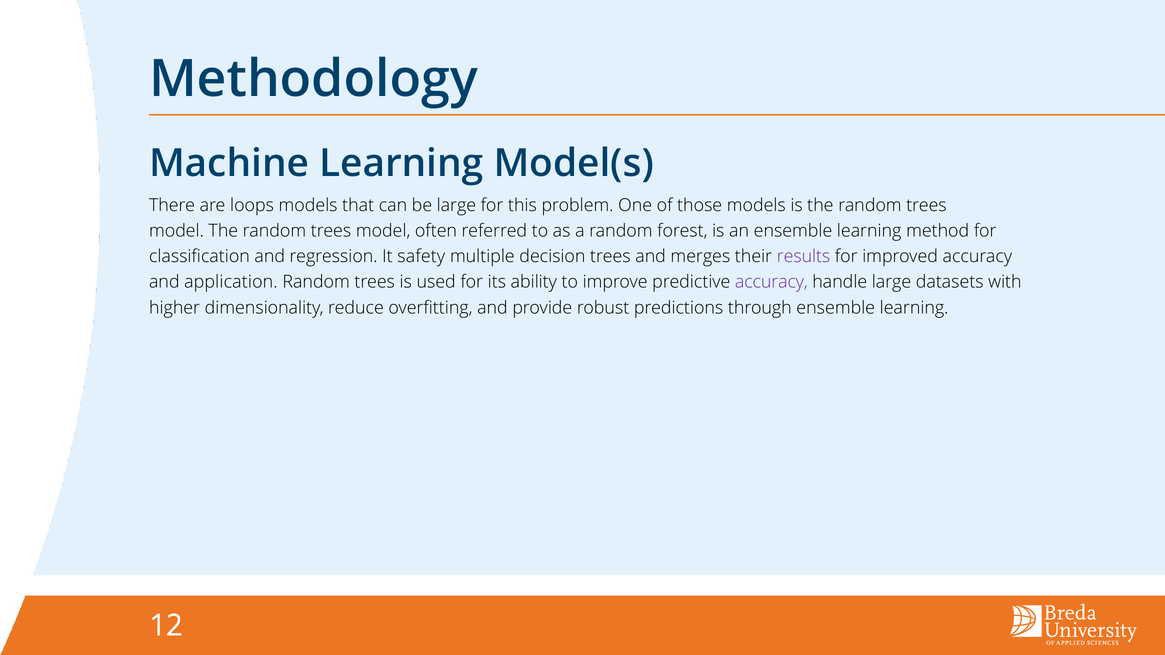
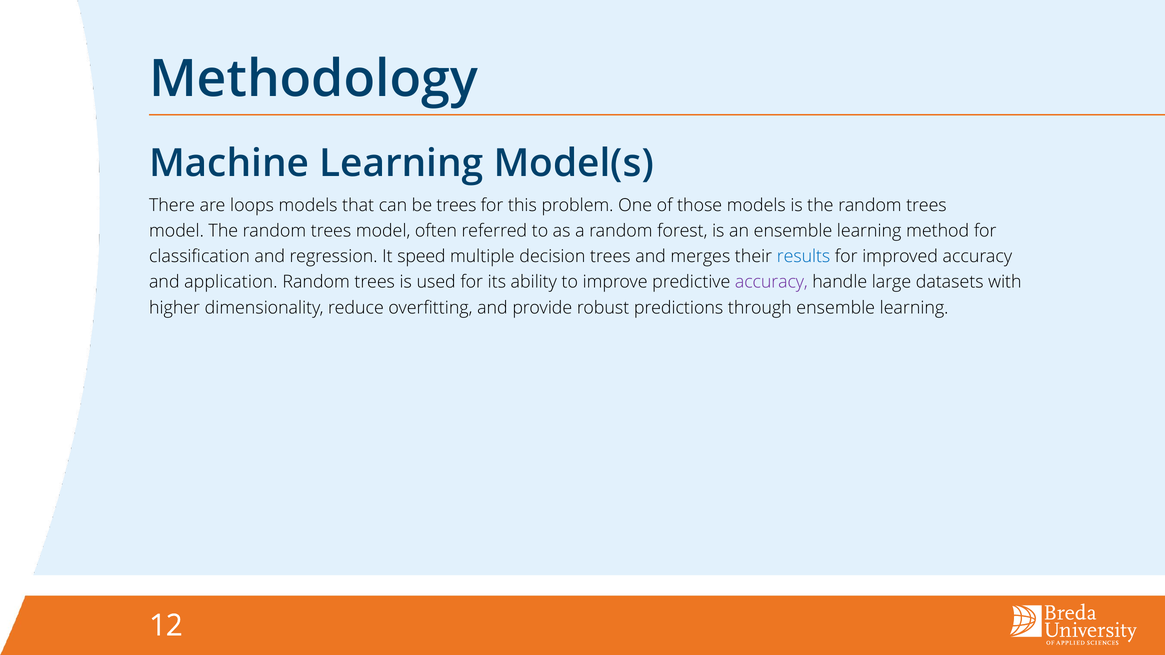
be large: large -> trees (456, 205)
safety: safety -> speed (421, 257)
results colour: purple -> blue (804, 257)
